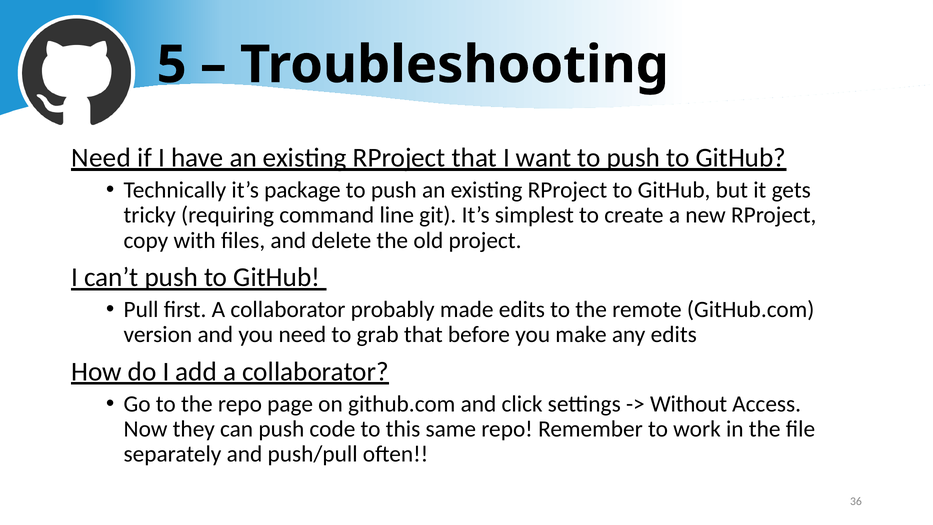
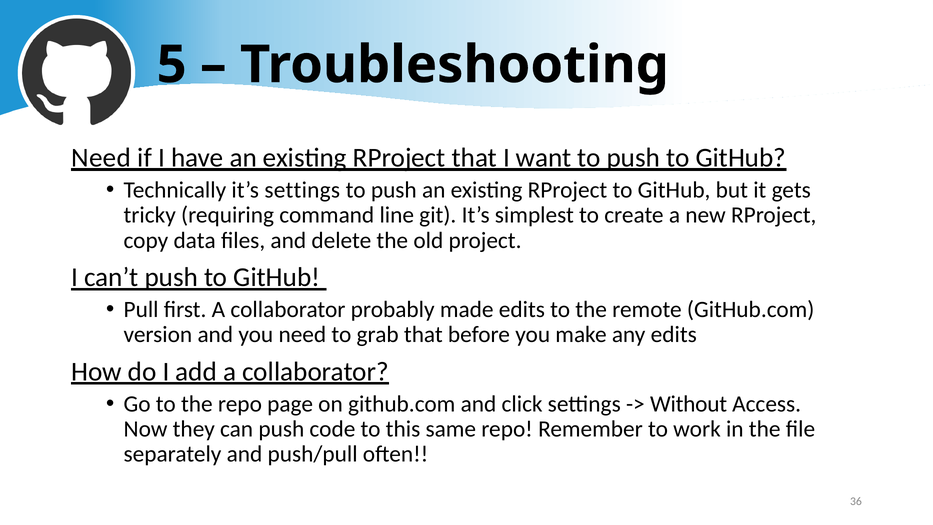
it’s package: package -> settings (302, 190)
with: with -> data (195, 240)
